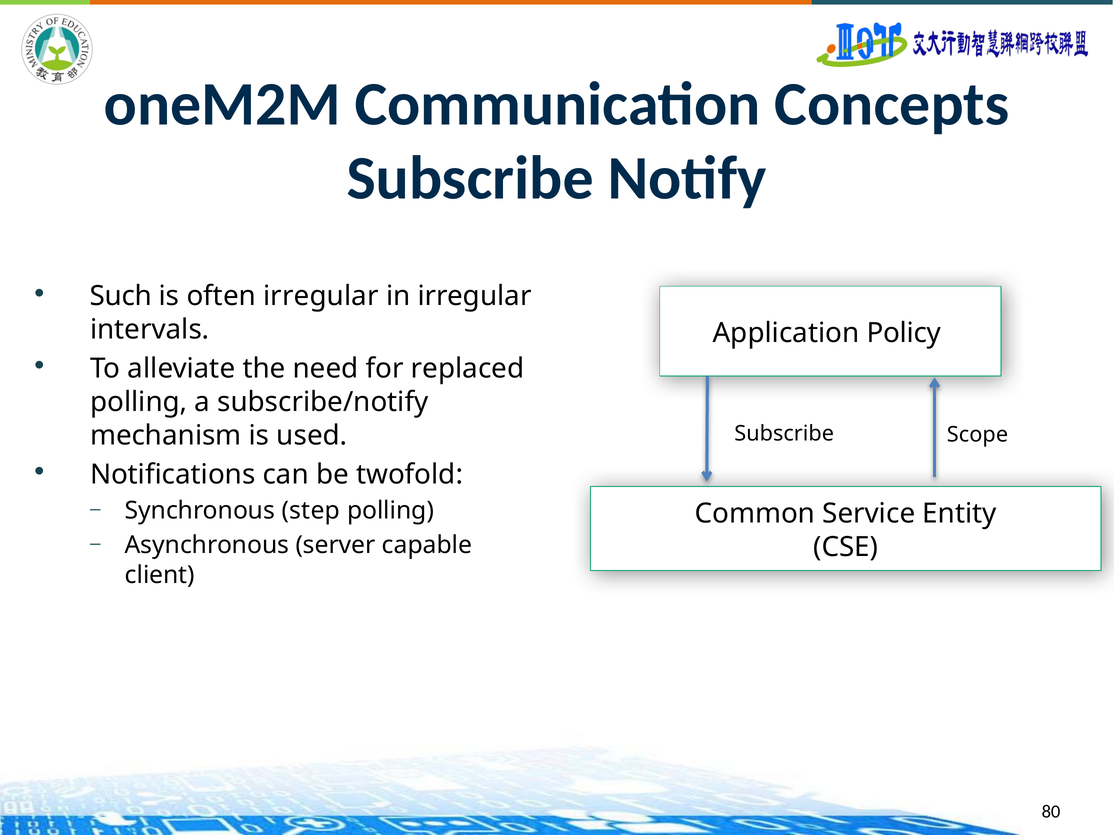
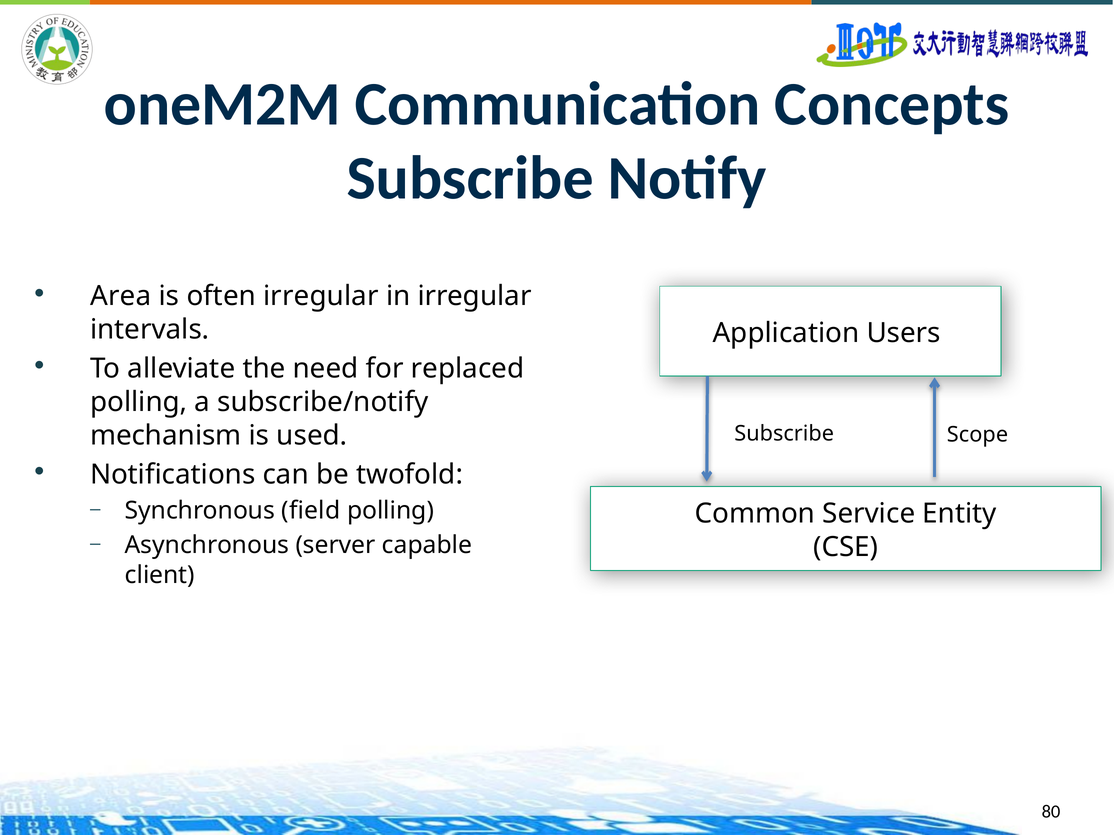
Such: Such -> Area (121, 296)
Policy: Policy -> Users (904, 333)
step: step -> field (311, 511)
